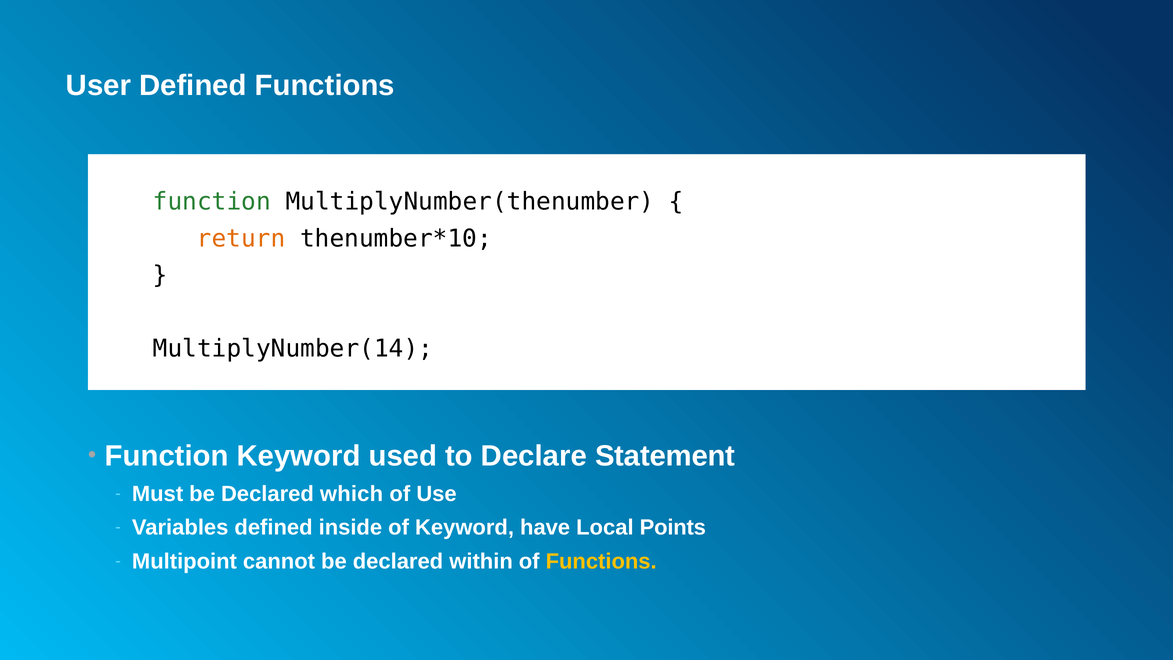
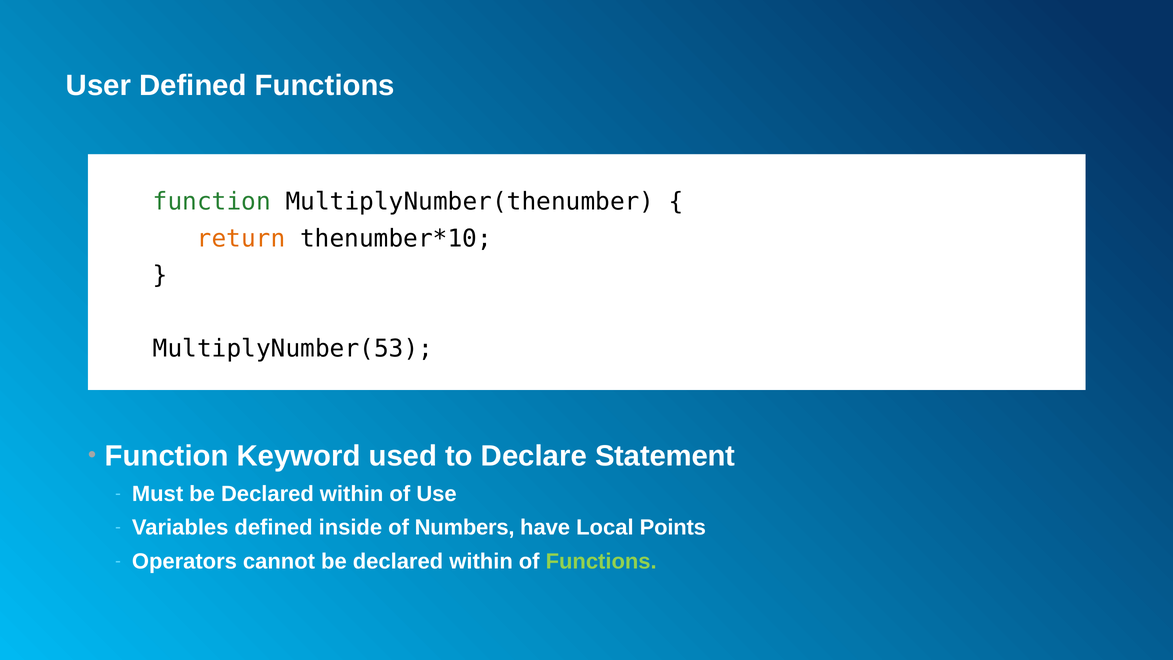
MultiplyNumber(14: MultiplyNumber(14 -> MultiplyNumber(53 (293, 348)
Must be Declared which: which -> within (352, 494)
of Keyword: Keyword -> Numbers (465, 528)
Multipoint: Multipoint -> Operators (184, 561)
Functions colour: yellow -> light green (601, 561)
